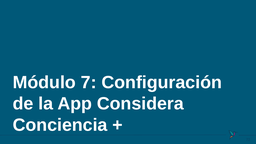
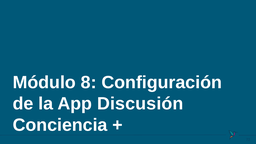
7: 7 -> 8 (89, 82)
Considera: Considera -> Discusión (140, 104)
